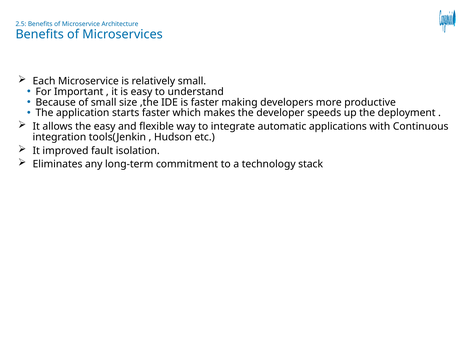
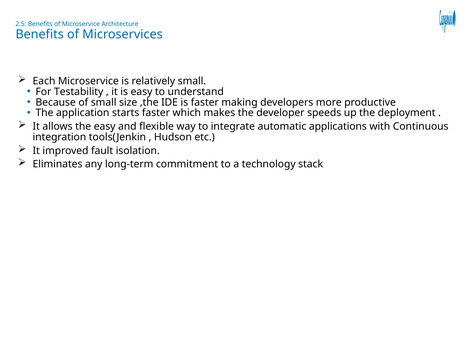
Important: Important -> Testability (79, 92)
